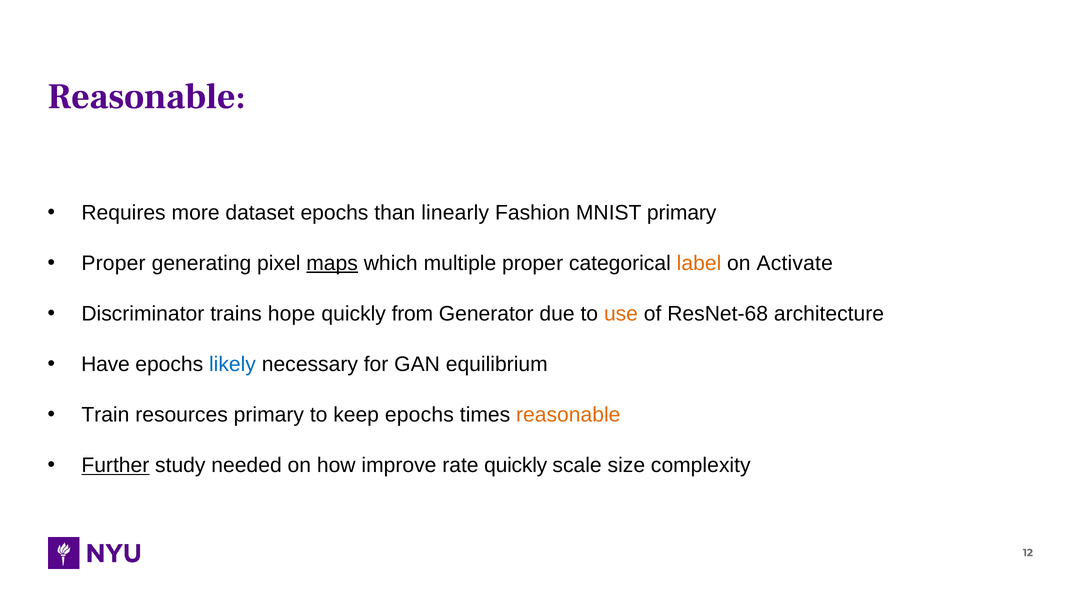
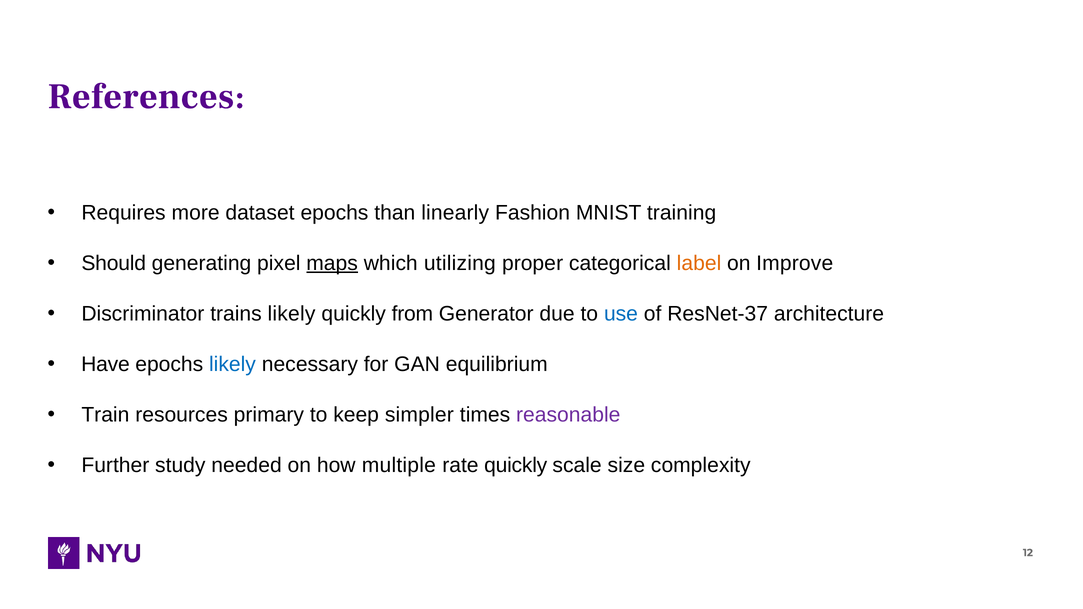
Reasonable: Reasonable -> References (146, 96)
MNIST primary: primary -> training (682, 213)
Proper: Proper -> Should (114, 263)
multiple: multiple -> utilizing (460, 263)
Activate: Activate -> Improve (795, 263)
trains hope: hope -> likely (292, 314)
use colour: orange -> blue (621, 314)
ResNet-68: ResNet-68 -> ResNet-37 (718, 314)
keep epochs: epochs -> simpler (419, 415)
reasonable colour: orange -> purple (568, 415)
Further underline: present -> none (115, 466)
improve: improve -> multiple (399, 466)
